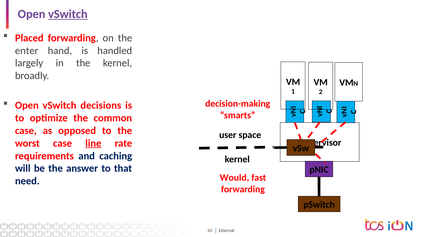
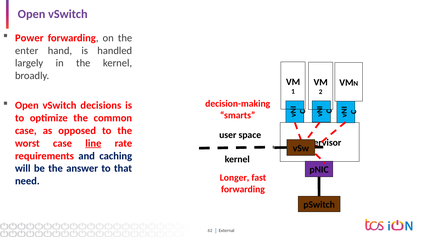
vSwitch underline: present -> none (68, 14)
Placed: Placed -> Power (29, 38)
Would: Would -> Longer (235, 177)
